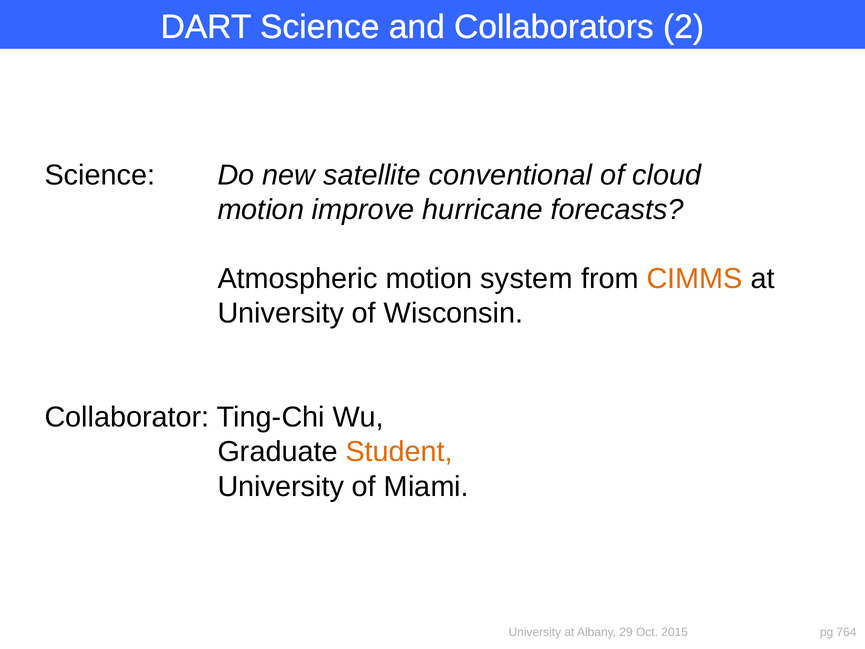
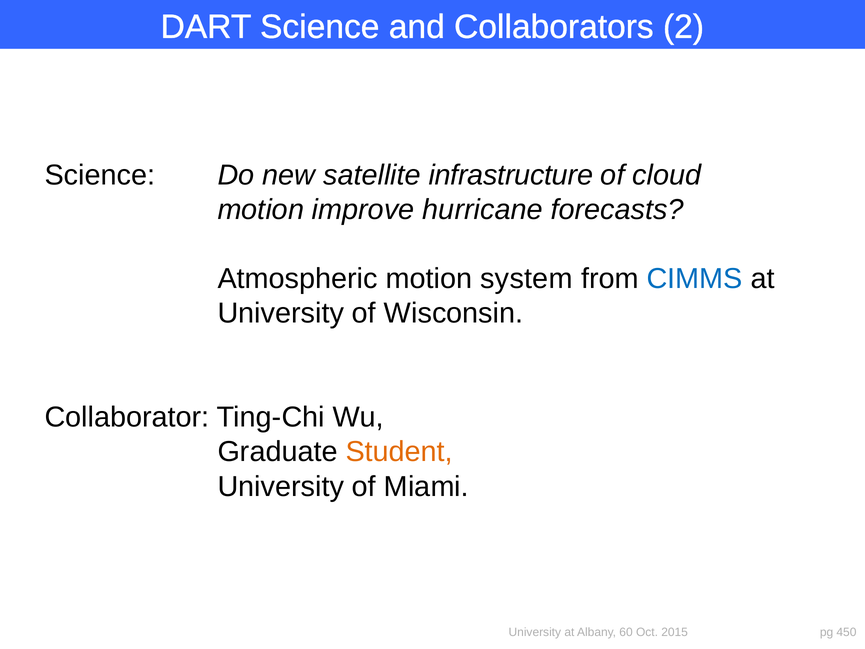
conventional: conventional -> infrastructure (511, 175)
CIMMS colour: orange -> blue (695, 279)
29: 29 -> 60 (626, 632)
764: 764 -> 450 (846, 632)
